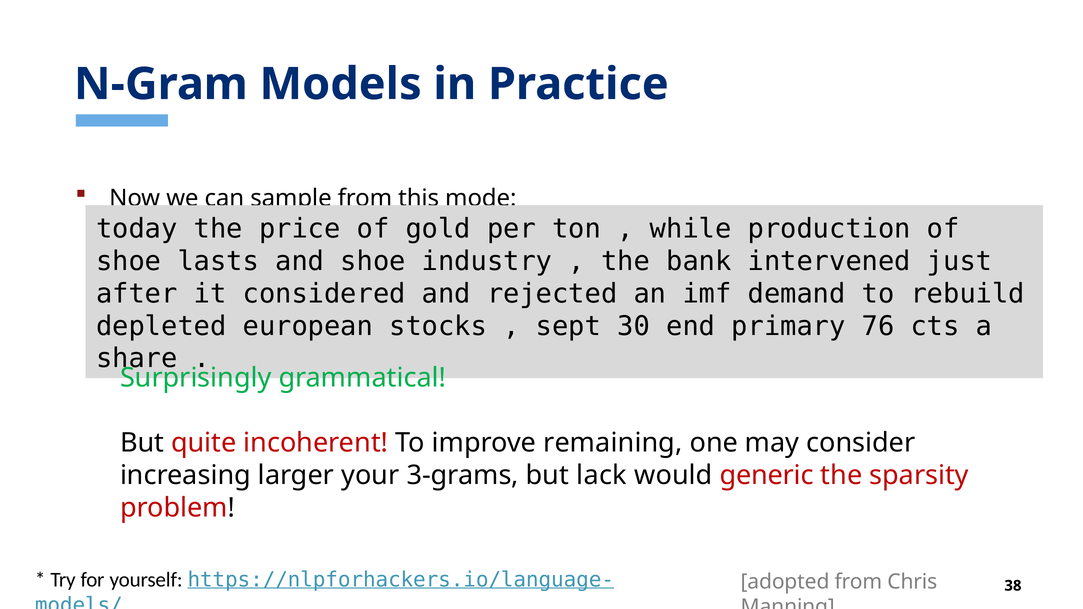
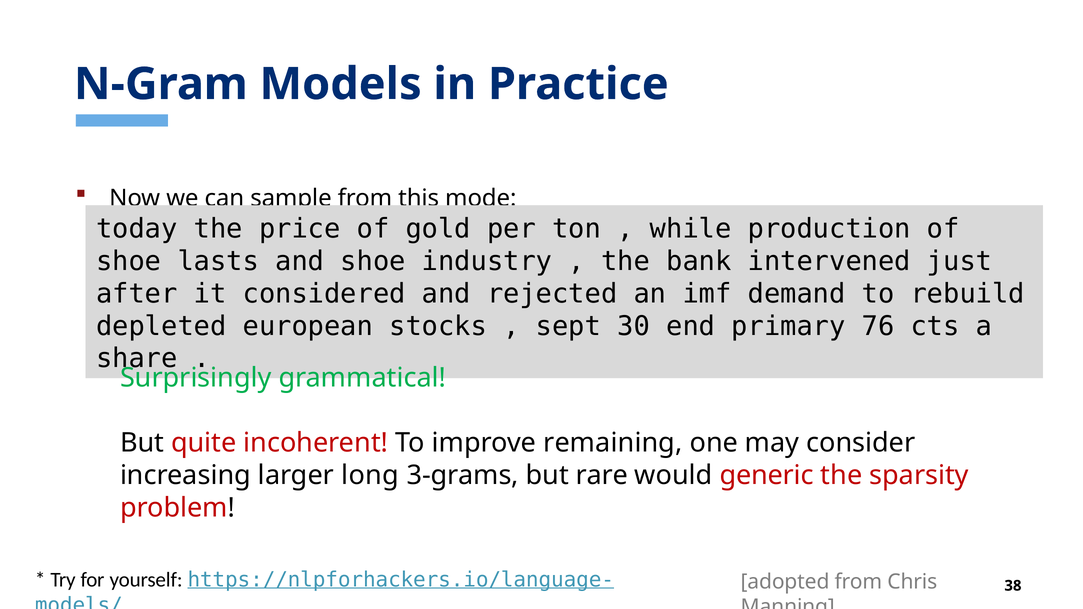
your: your -> long (370, 476)
lack: lack -> rare (602, 476)
